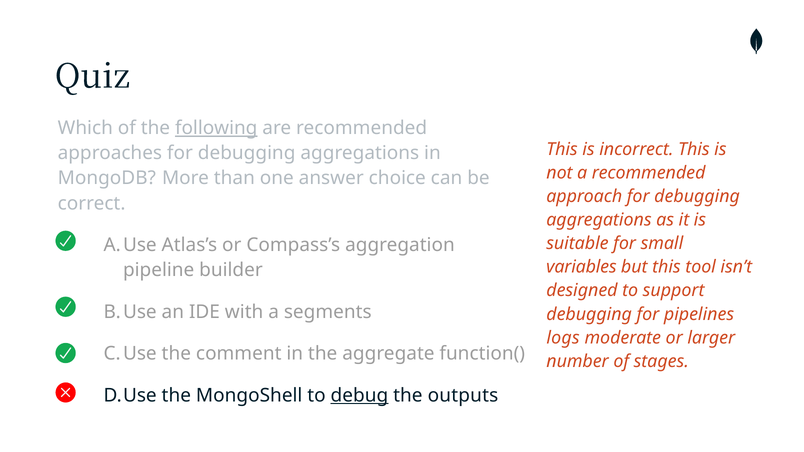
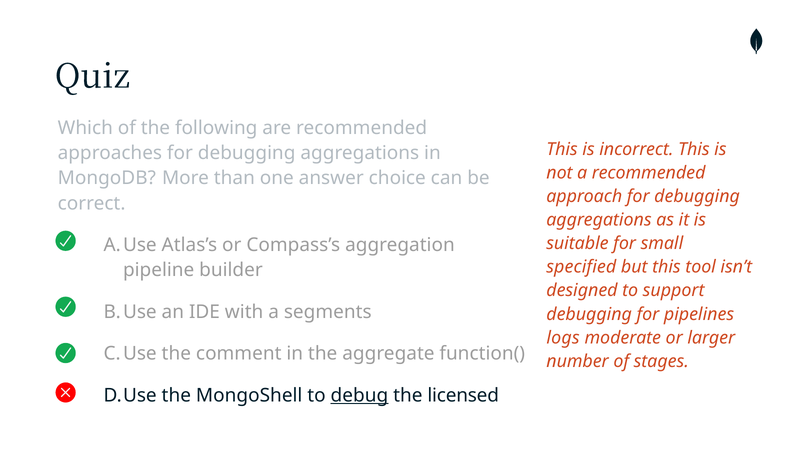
following underline: present -> none (216, 128)
variables: variables -> specified (581, 267)
outputs: outputs -> licensed (463, 396)
